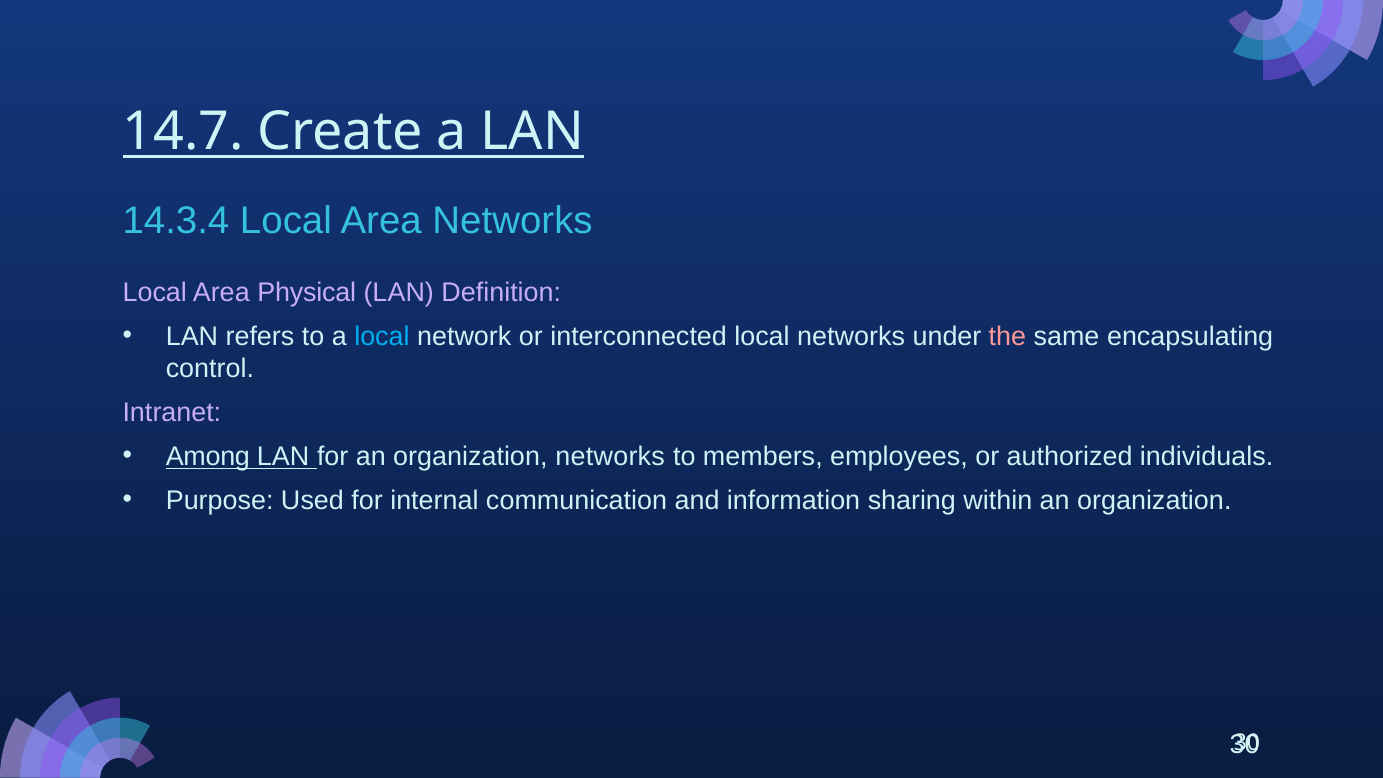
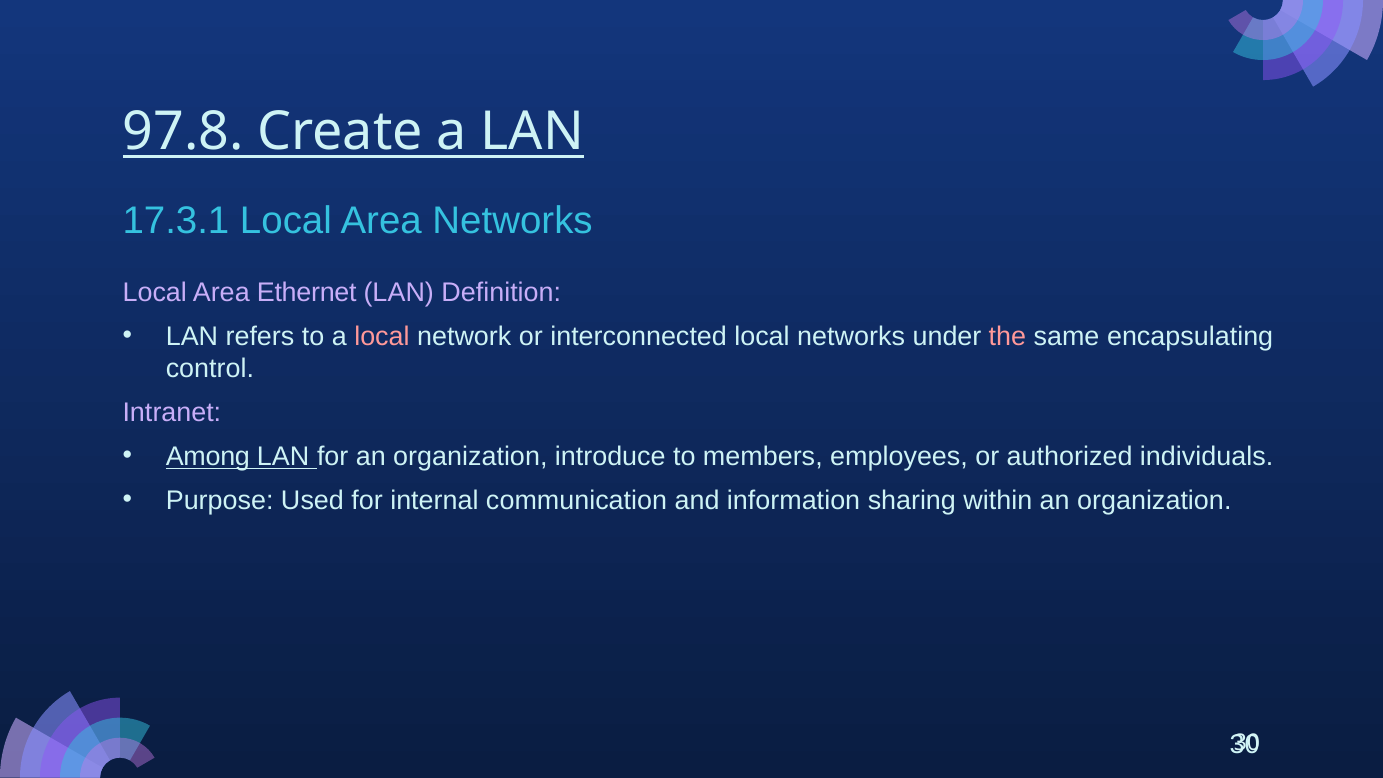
14.7: 14.7 -> 97.8 (183, 131)
14.3.4: 14.3.4 -> 17.3.1 (176, 221)
Physical: Physical -> Ethernet (307, 293)
local colour: light blue -> pink (382, 336)
organization networks: networks -> introduce (610, 456)
